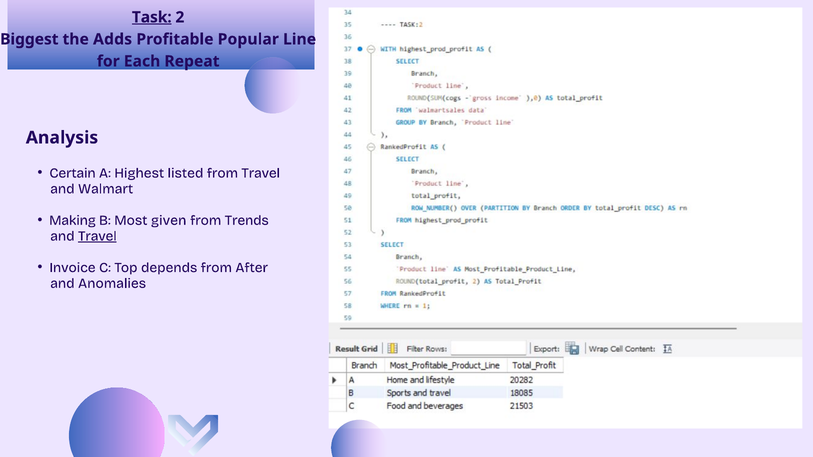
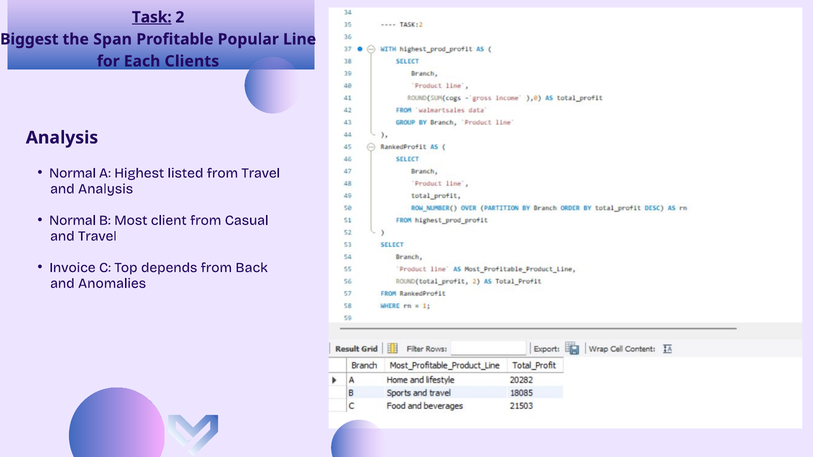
Adds: Adds -> Span (113, 39)
Repeat: Repeat -> Clients (192, 61)
Certain: Certain -> Normal (72, 173)
and Walmart: Walmart -> Analysis (106, 189)
Making: Making -> Normal (72, 220)
given: given -> client (169, 220)
Trends: Trends -> Casual (247, 220)
Travel underline: present -> none (97, 236)
After: After -> Back (252, 268)
